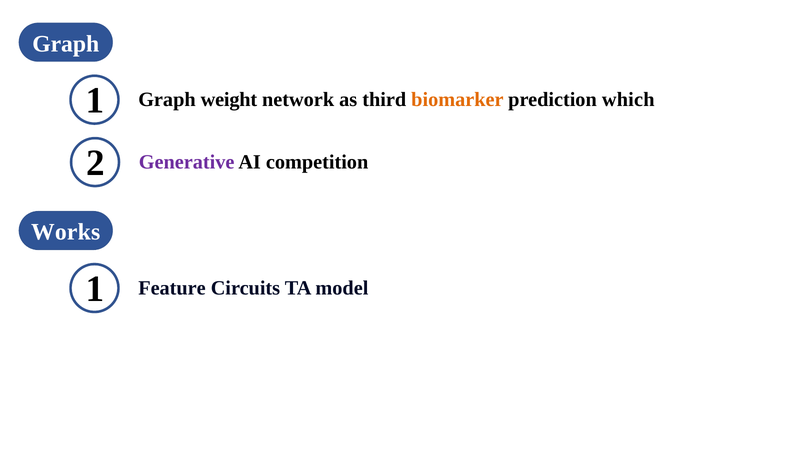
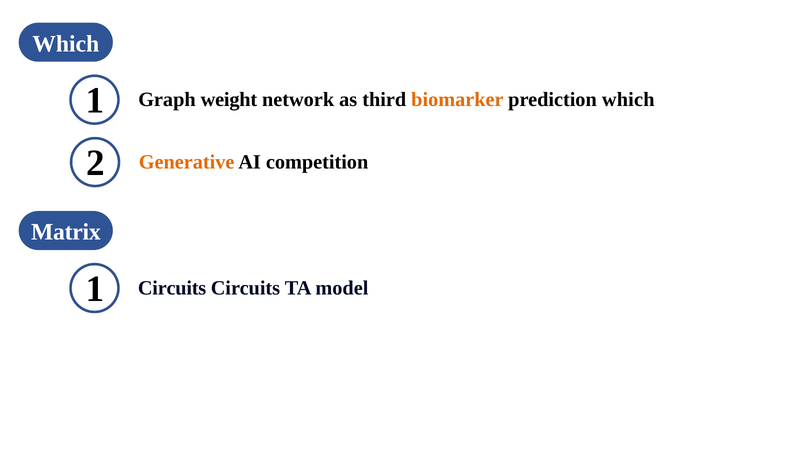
Graph: Graph -> Which (66, 44)
Generative colour: purple -> orange (187, 162)
Works: Works -> Matrix (66, 232)
1 Feature: Feature -> Circuits (172, 288)
